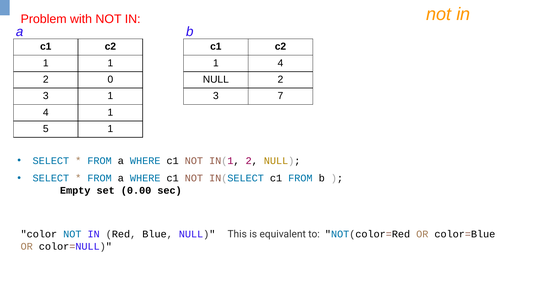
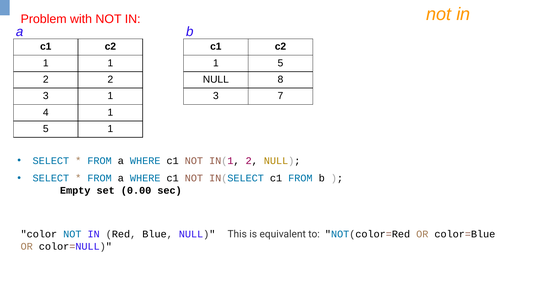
4: 4 -> 5 (280, 63)
2 0: 0 -> 2 (110, 80)
NULL 2: 2 -> 8 (280, 80)
